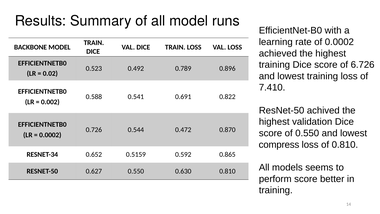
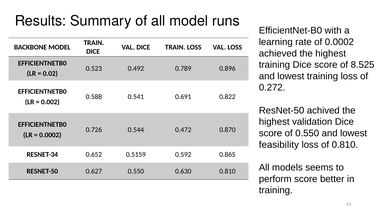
6.726: 6.726 -> 8.525 (363, 65)
7.410: 7.410 -> 0.272 (272, 88)
compress: compress -> feasibility (279, 145)
